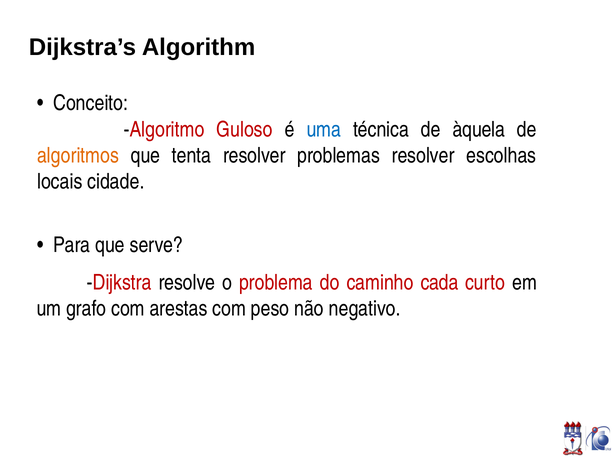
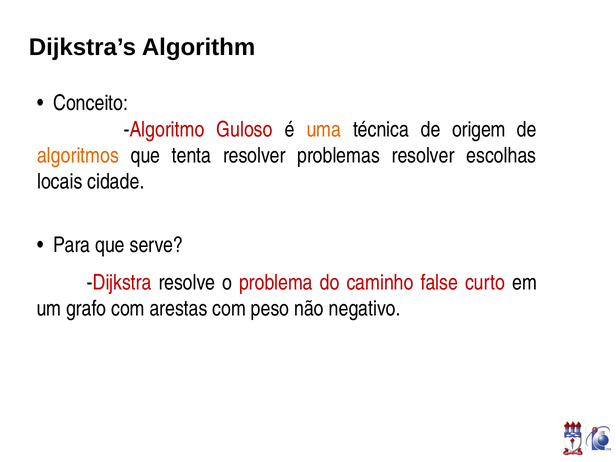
uma colour: blue -> orange (324, 130)
àquela: àquela -> origem (479, 130)
cada: cada -> false (439, 283)
